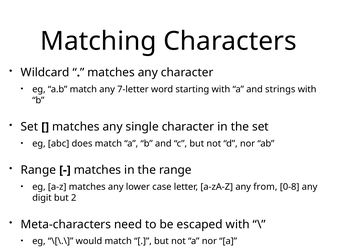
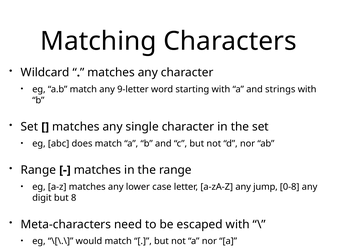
7-letter: 7-letter -> 9-letter (133, 90)
from: from -> jump (265, 187)
2: 2 -> 8 (74, 198)
